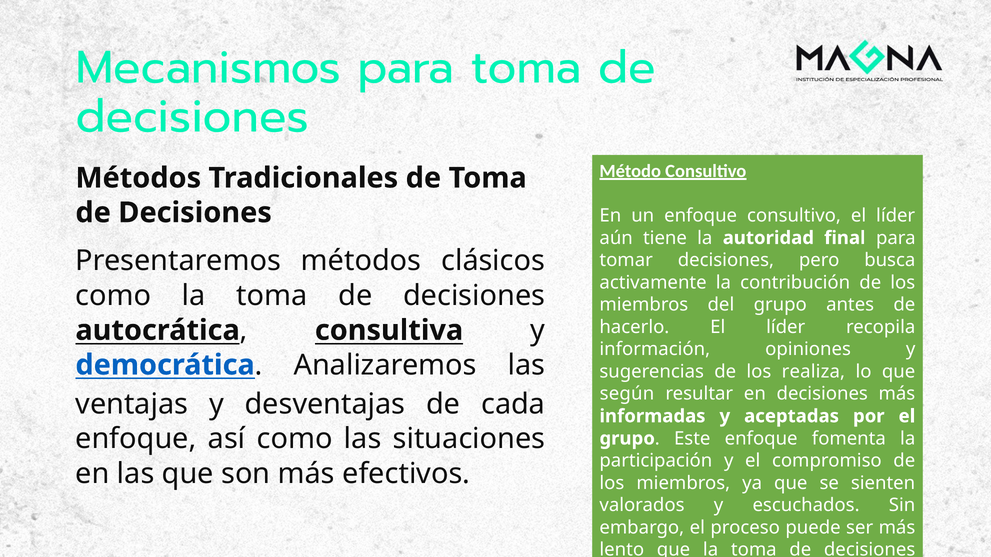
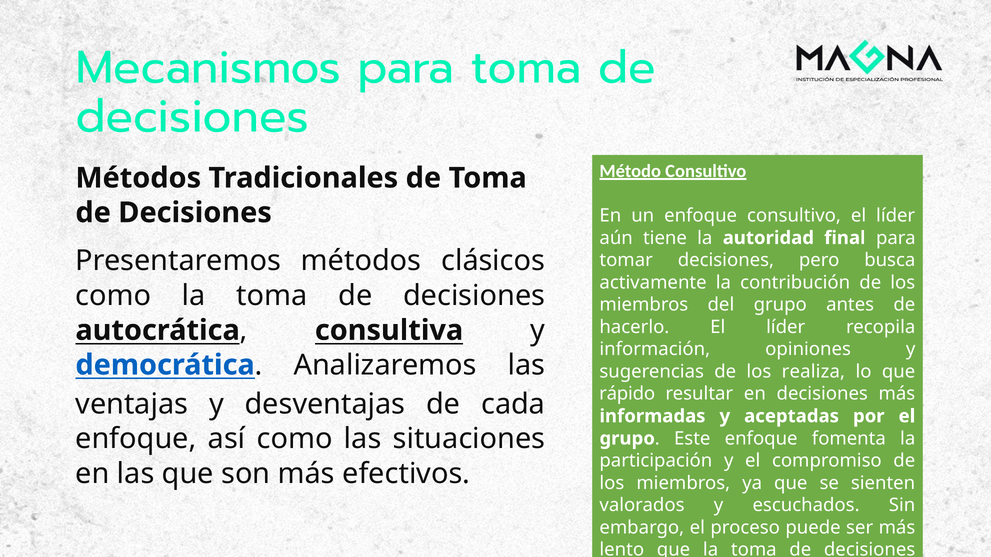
según: según -> rápido (627, 394)
